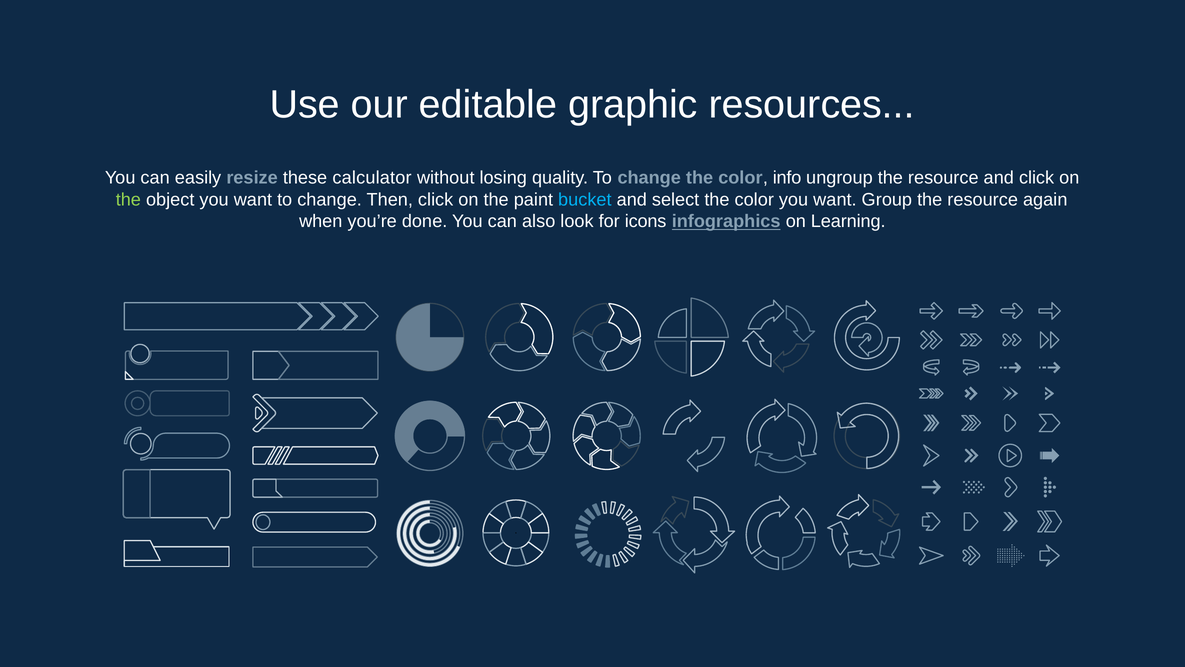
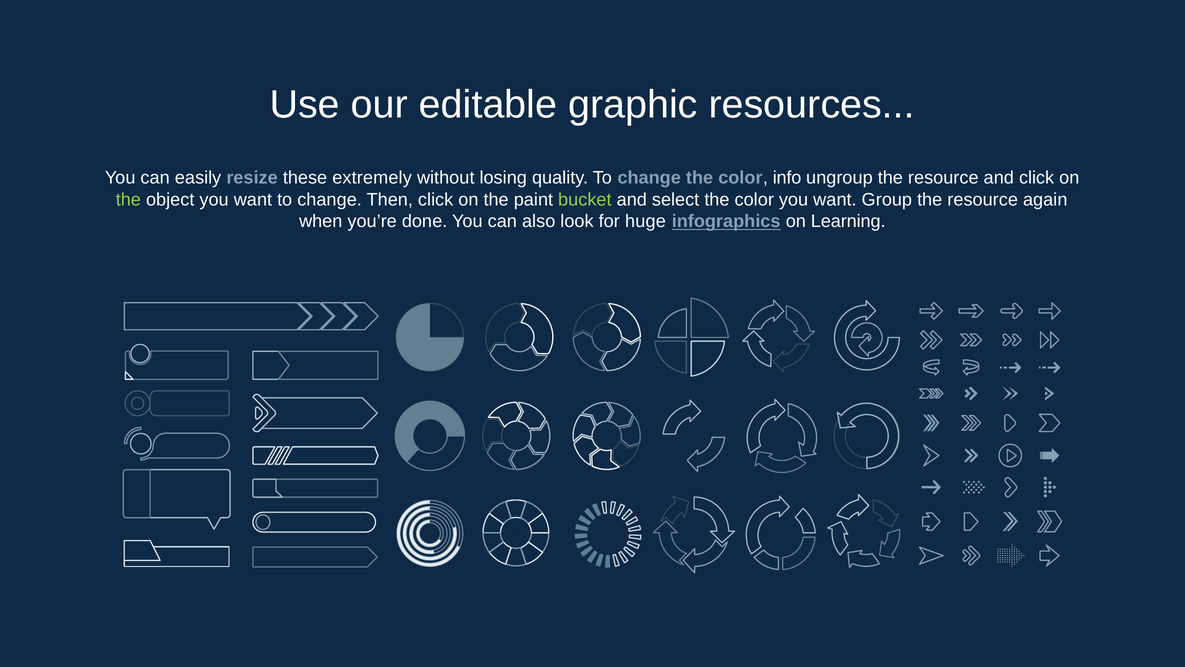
calculator: calculator -> extremely (372, 178)
bucket colour: light blue -> light green (585, 200)
icons: icons -> huge (645, 221)
